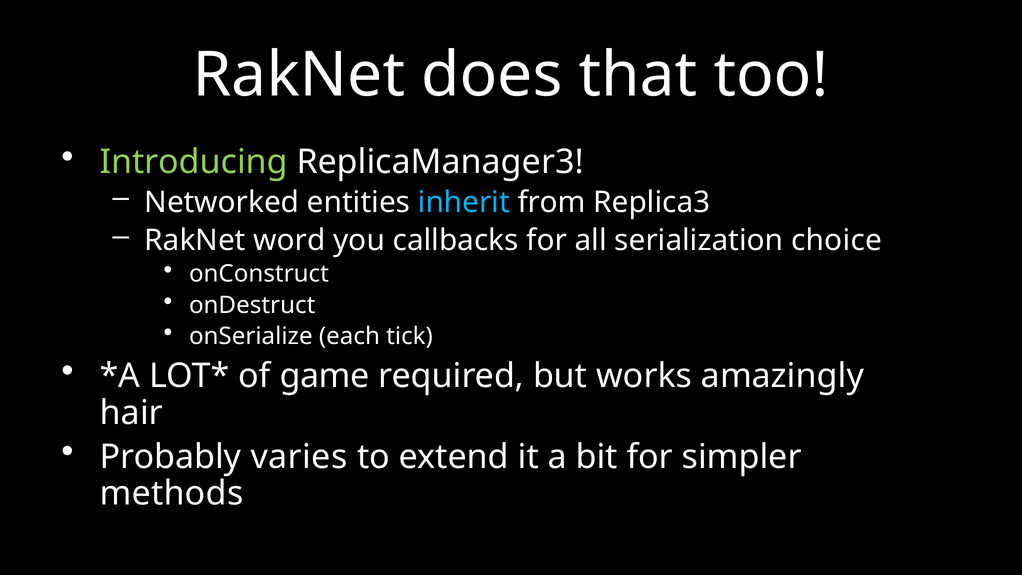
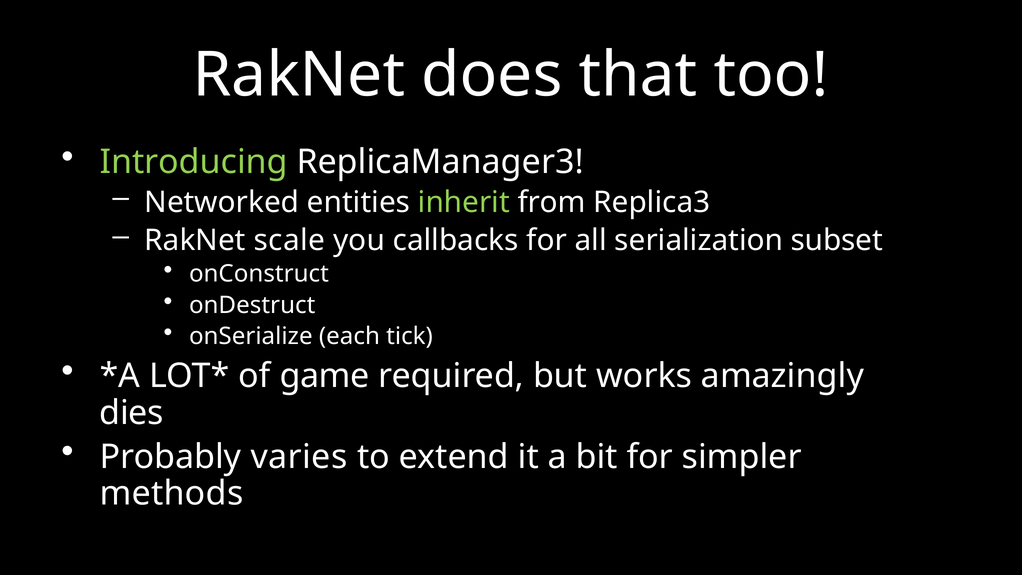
inherit colour: light blue -> light green (464, 202)
word: word -> scale (289, 240)
choice: choice -> subset (837, 240)
hair: hair -> dies (132, 413)
